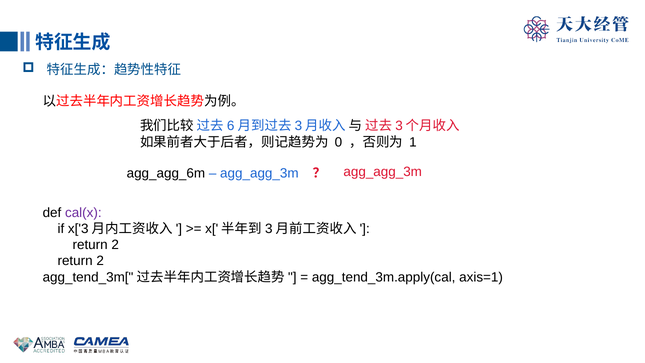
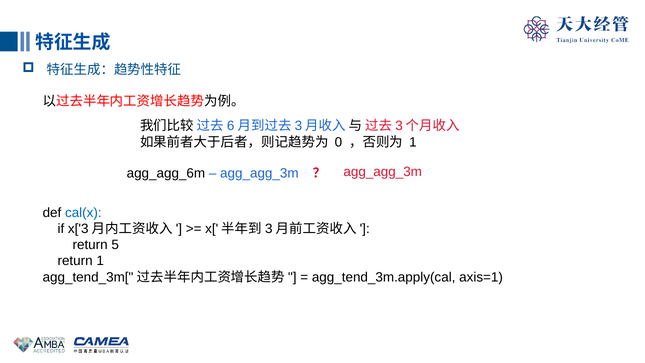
cal(x colour: purple -> blue (83, 212)
2: 2 -> 5 (115, 245)
2: 2 -> 1 (100, 261)
